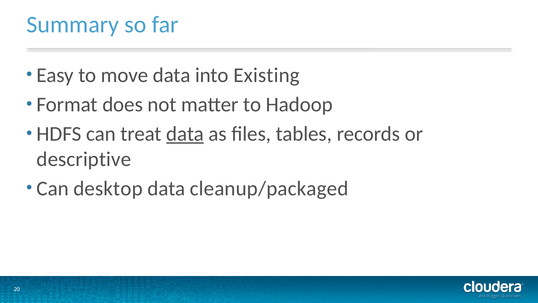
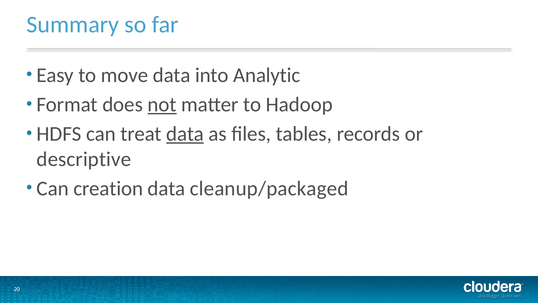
Existing: Existing -> Analytic (267, 75)
not underline: none -> present (162, 105)
desktop: desktop -> creation (108, 188)
